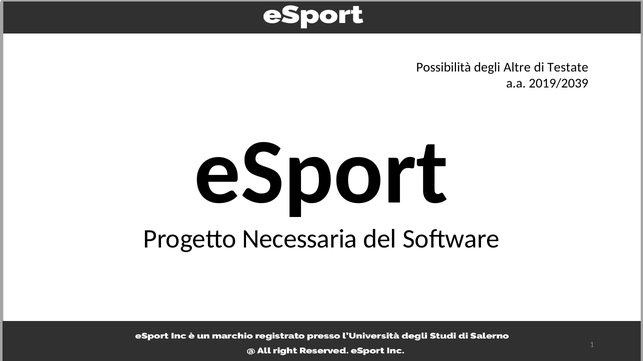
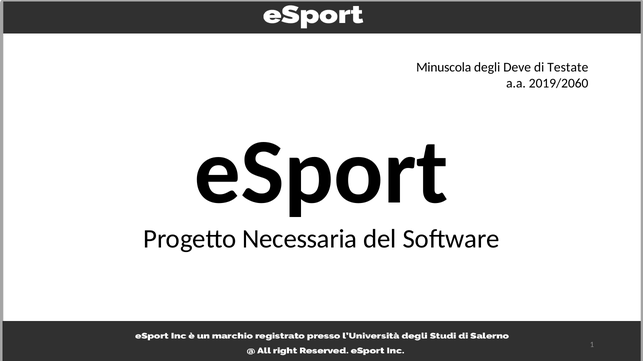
Possibilità: Possibilità -> Minuscola (444, 68)
Altre: Altre -> Deve (517, 68)
2019/2039: 2019/2039 -> 2019/2060 (559, 84)
